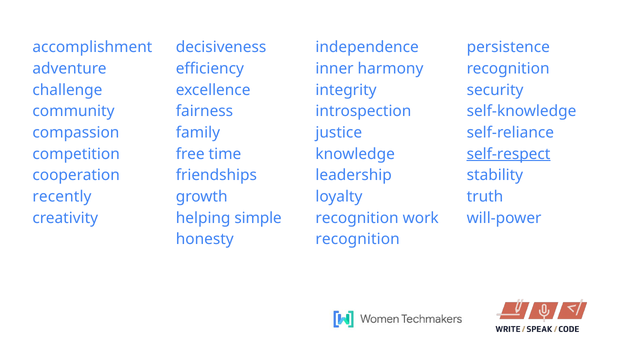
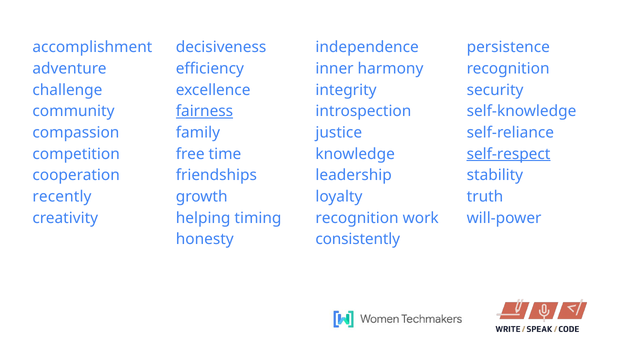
fairness underline: none -> present (204, 111)
simple: simple -> timing (258, 218)
recognition: recognition -> consistently (358, 239)
